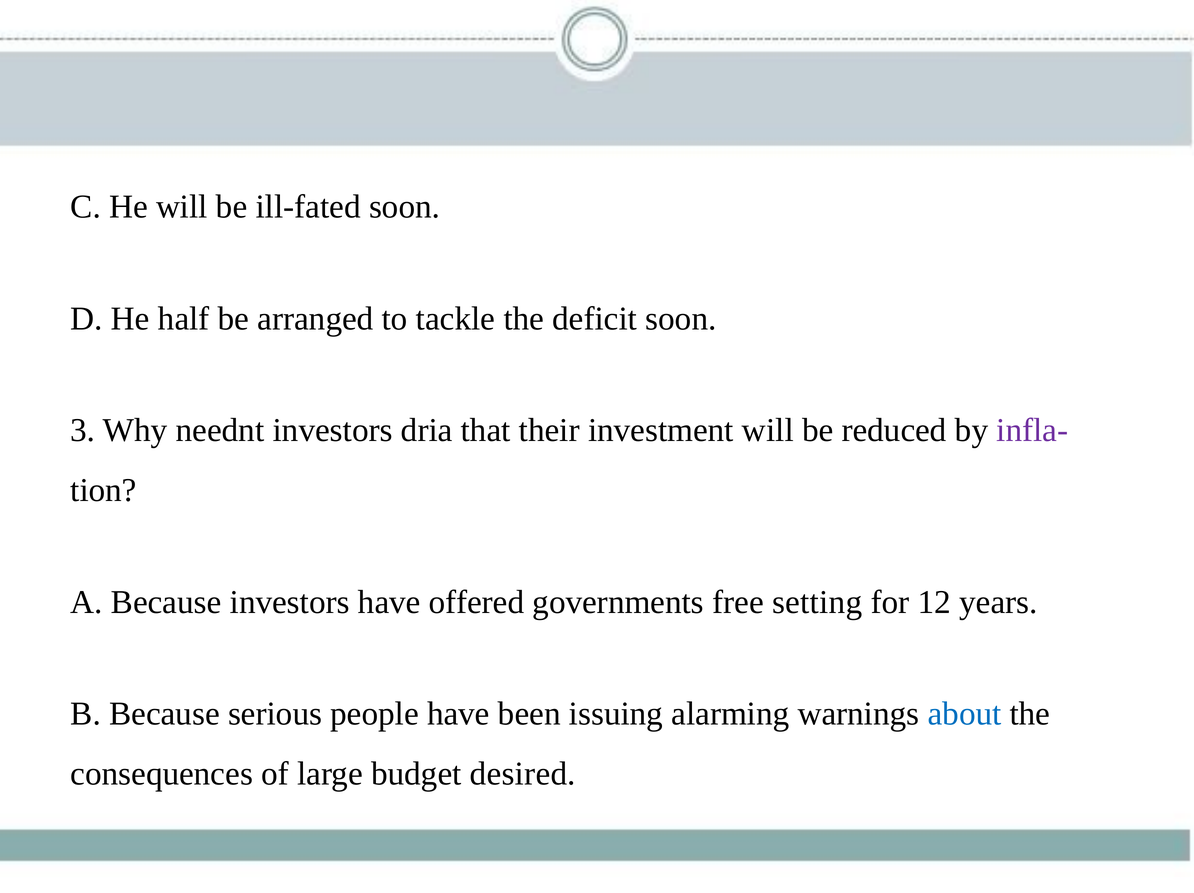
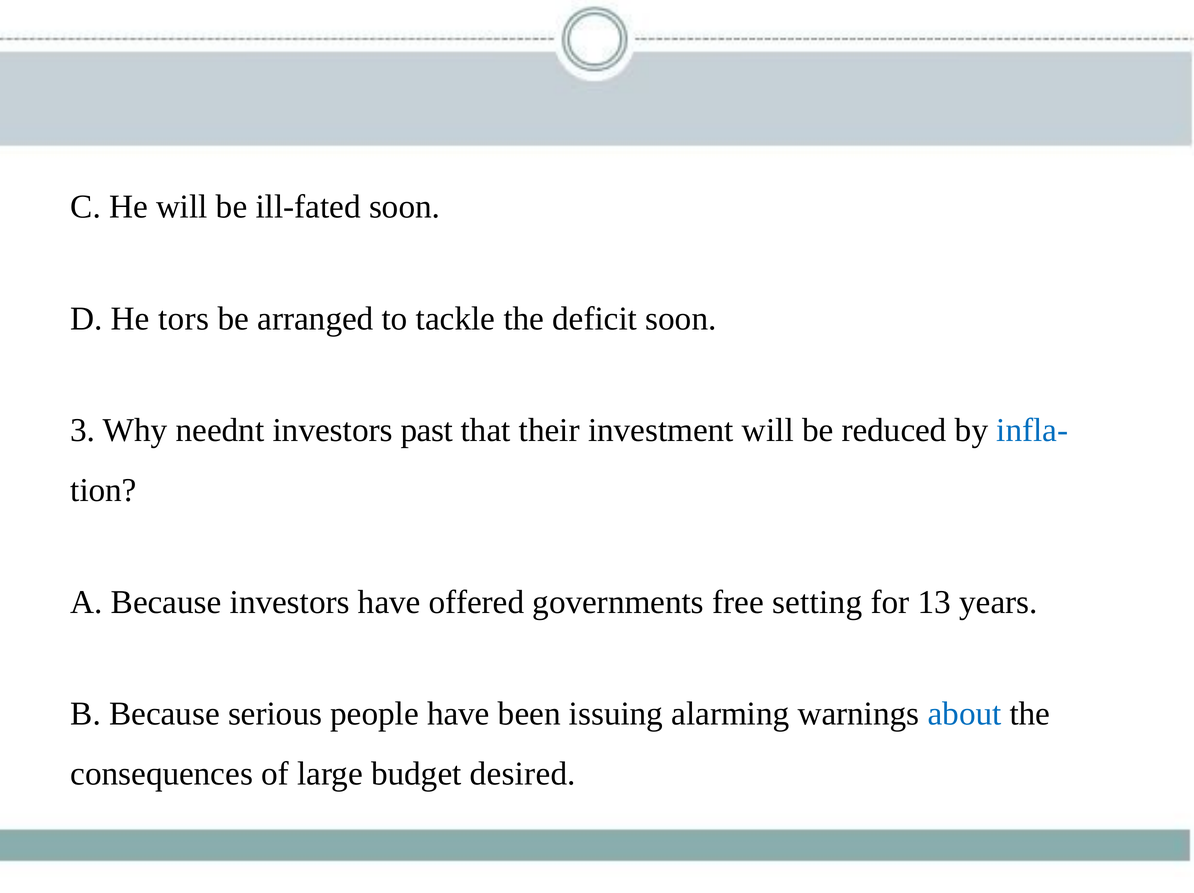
half: half -> tors (184, 319)
dria: dria -> past (427, 430)
infla- colour: purple -> blue (1032, 430)
12: 12 -> 13 (934, 602)
